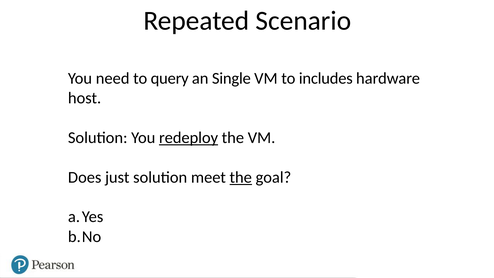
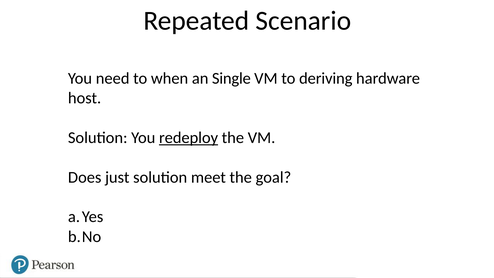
query: query -> when (170, 78)
includes: includes -> deriving (326, 78)
the underline: present -> none (241, 177)
